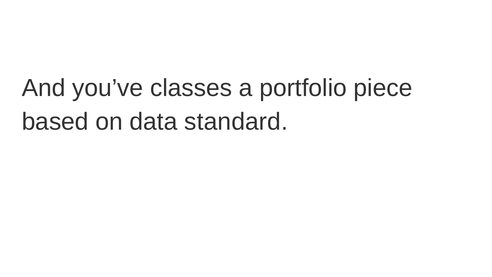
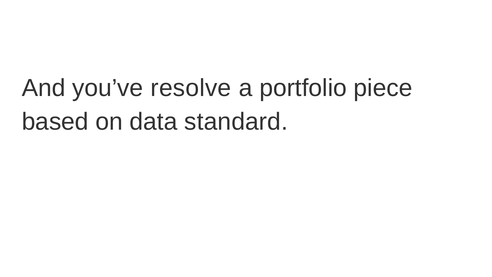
classes: classes -> resolve (191, 88)
